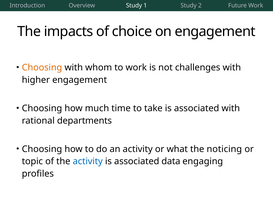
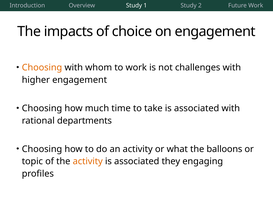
noticing: noticing -> balloons (224, 150)
activity colour: blue -> orange (88, 162)
data: data -> they (171, 162)
